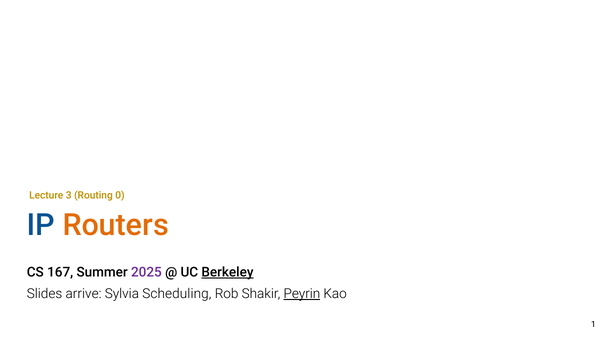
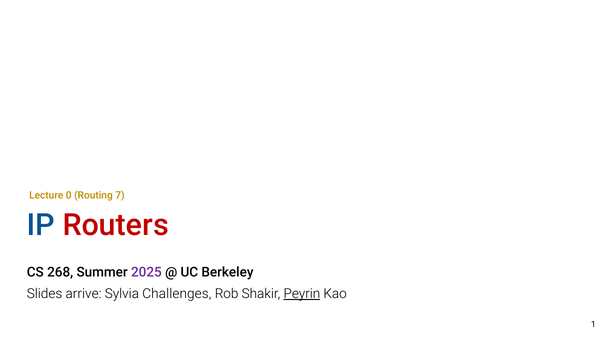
3: 3 -> 0 (69, 196)
0: 0 -> 7 (120, 196)
Routers colour: orange -> red (116, 225)
167: 167 -> 268 (60, 272)
Berkeley underline: present -> none (227, 272)
Scheduling: Scheduling -> Challenges (177, 294)
